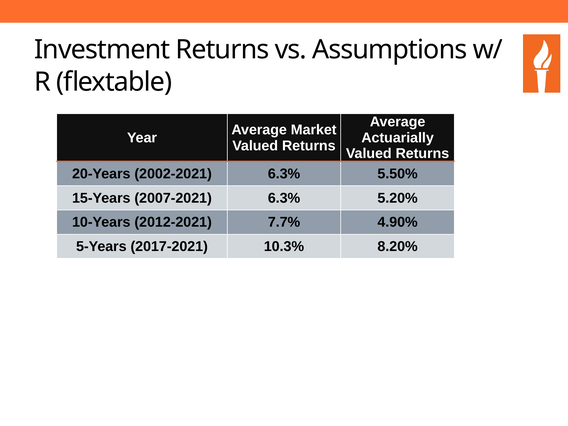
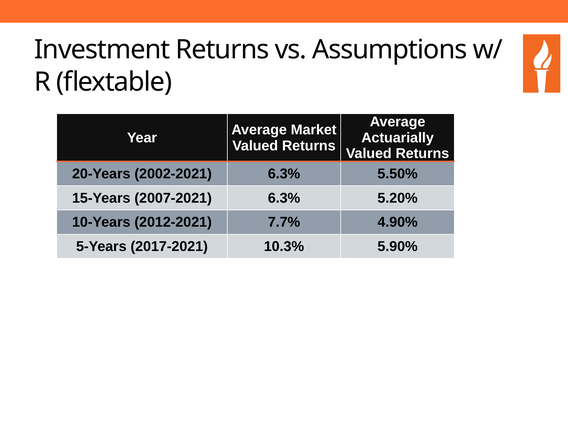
8.20%: 8.20% -> 5.90% (398, 247)
